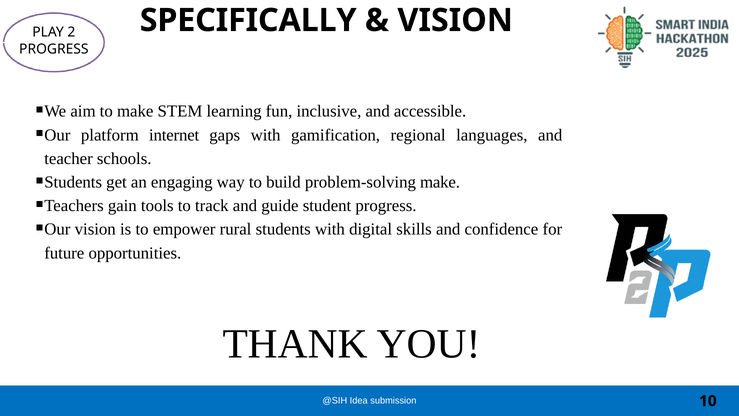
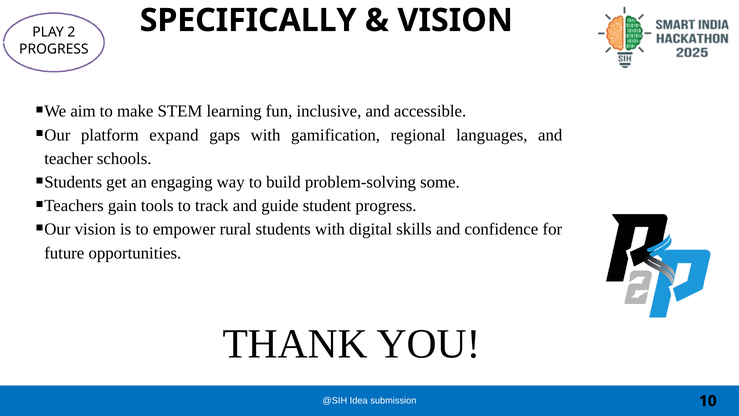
internet: internet -> expand (174, 135)
problem-solving make: make -> some (440, 182)
